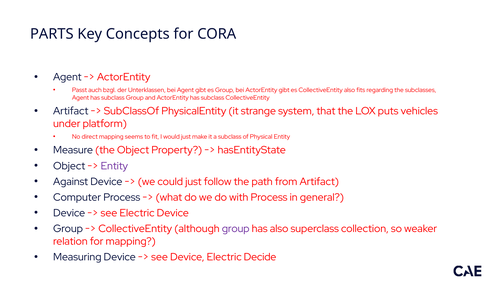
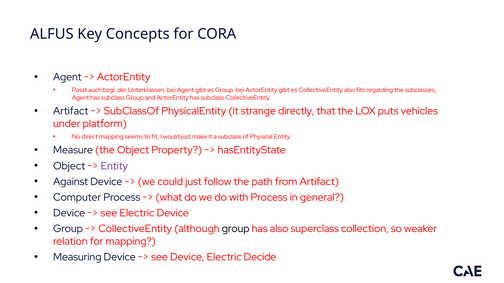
PARTS: PARTS -> ALFUS (52, 34)
system: system -> directly (296, 111)
group colour: purple -> black (236, 229)
